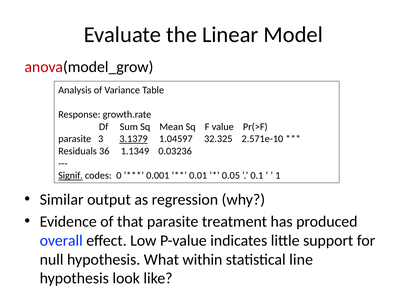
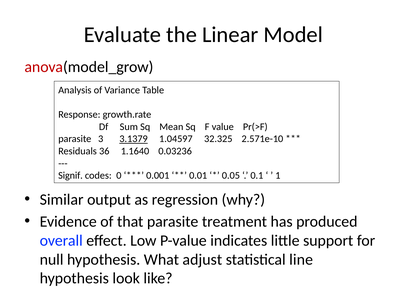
1.1349: 1.1349 -> 1.1640 (135, 151)
Signif underline: present -> none (71, 176)
within: within -> adjust (202, 260)
